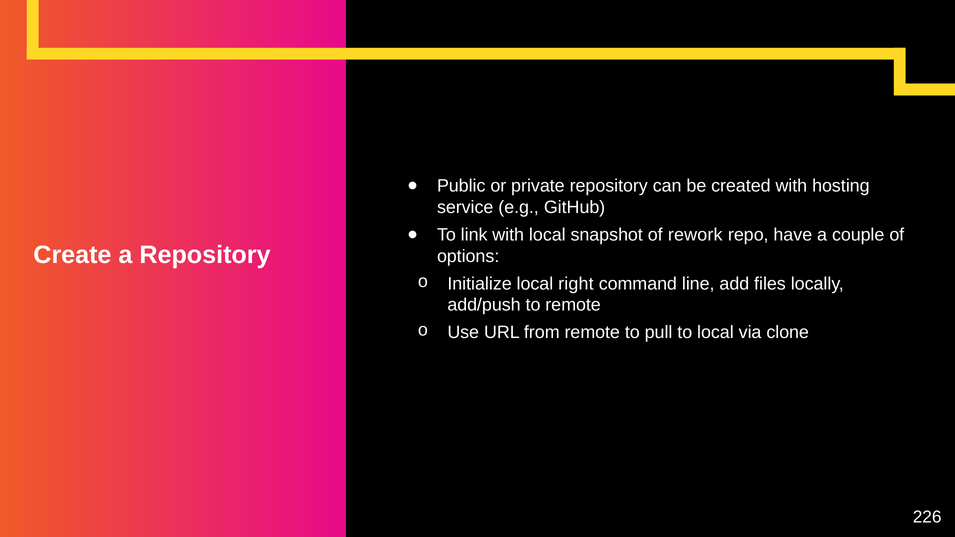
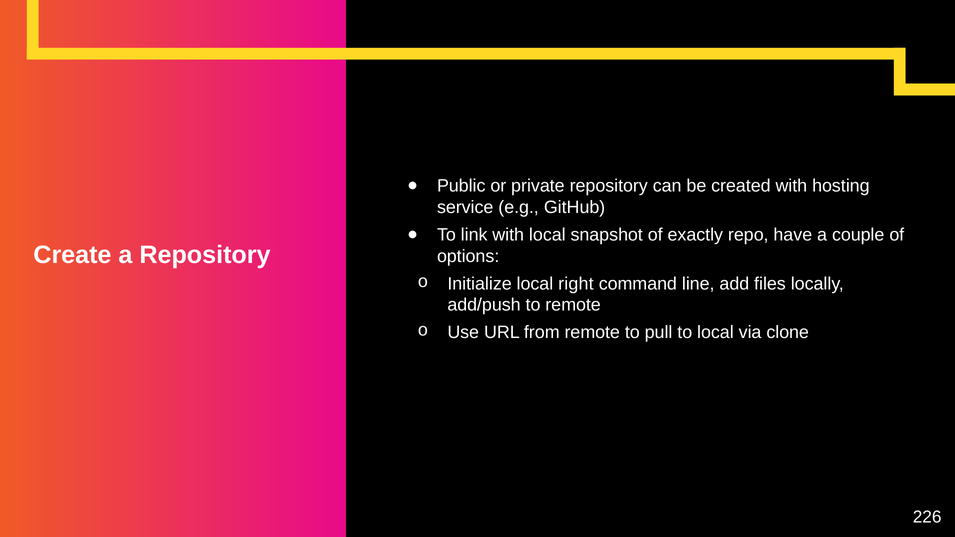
rework: rework -> exactly (695, 235)
